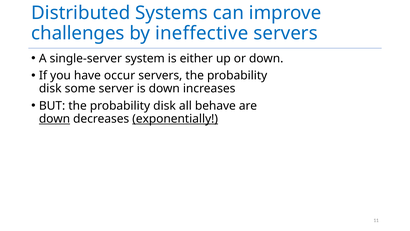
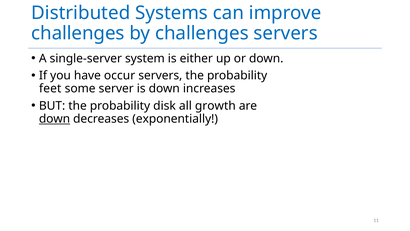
by ineffective: ineffective -> challenges (202, 33)
disk: disk -> feet (50, 88)
behave: behave -> growth (215, 106)
exponentially underline: present -> none (175, 119)
